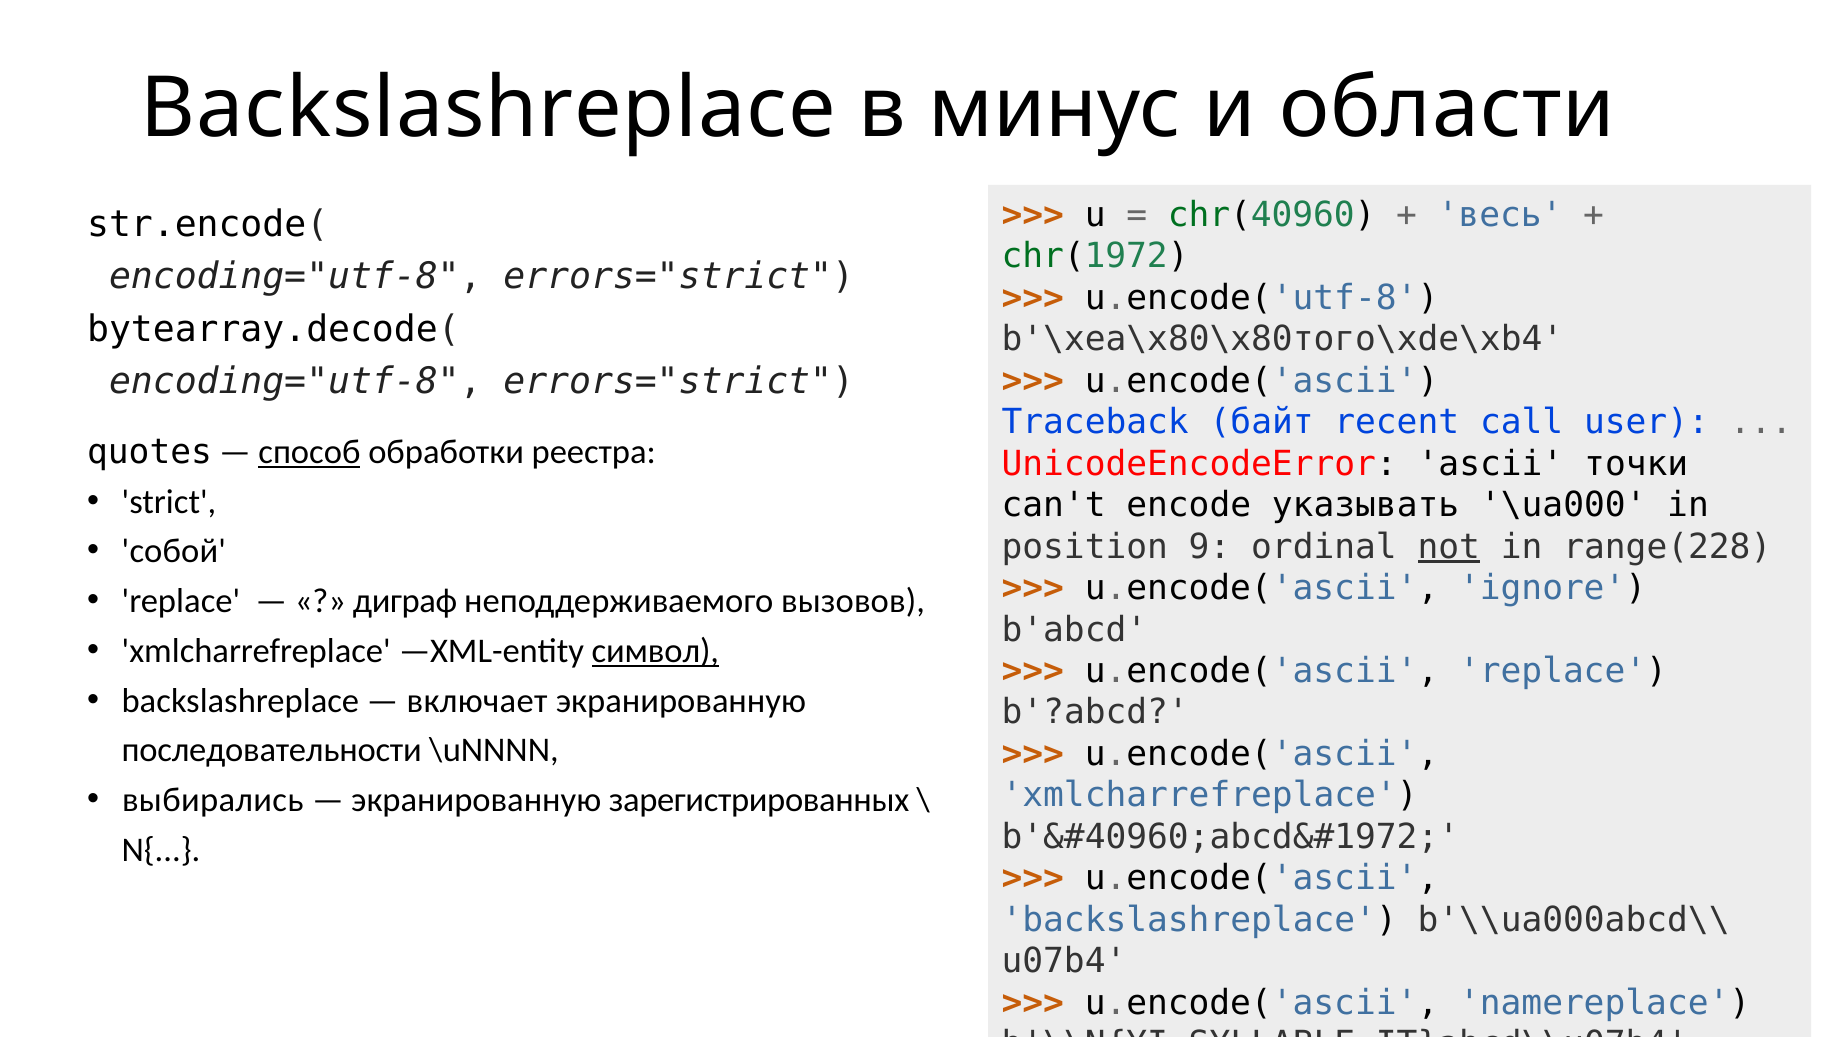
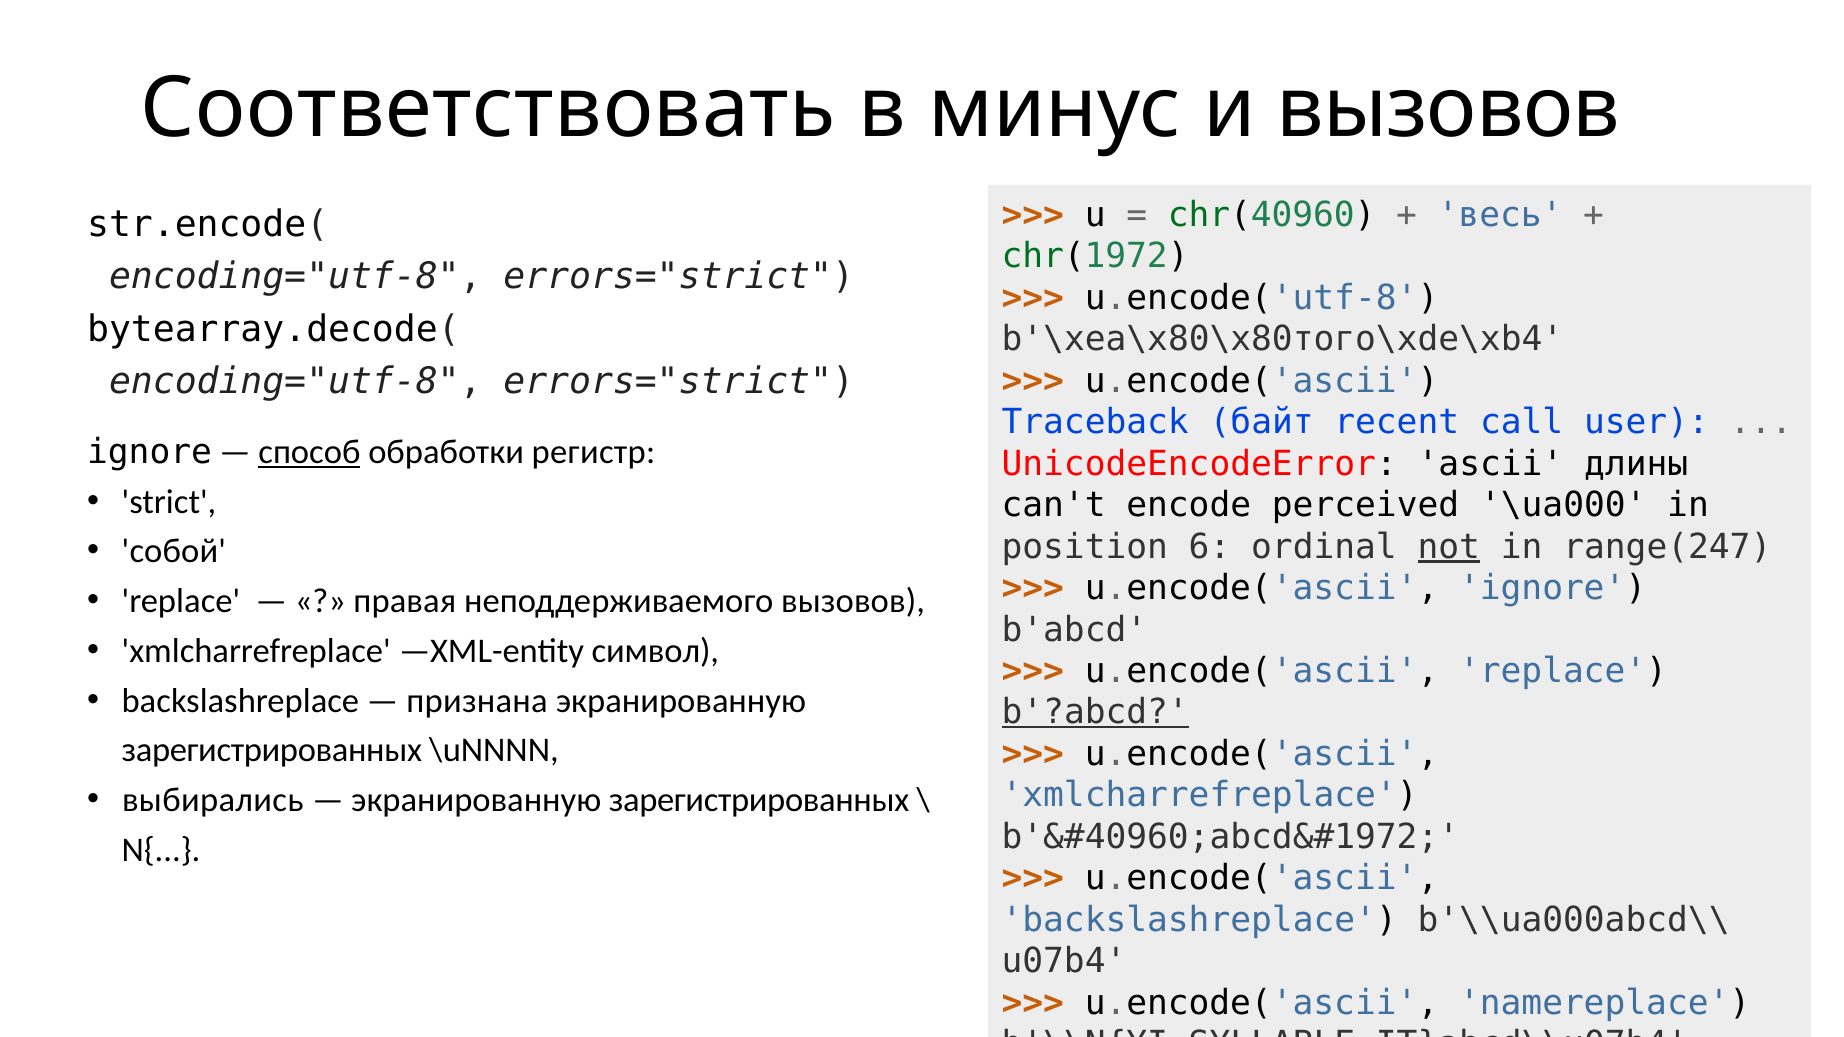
Backslashreplace: Backslashreplace -> Соответствовать (488, 109)
и области: области -> вызовов (1448, 109)
quotes: quotes -> ignore (150, 452)
реестра: реестра -> регистр (594, 452)
точки: точки -> длины (1636, 464)
указывать: указывать -> perceived (1366, 505)
9: 9 -> 6 (1210, 547)
range(228: range(228 -> range(247 (1667, 547)
диграф: диграф -> правая (405, 601)
символ underline: present -> none (655, 651)
включает: включает -> признана (477, 701)
b'?abcd underline: none -> present (1095, 713)
последовательности: последовательности -> зарегистрированных (272, 751)
